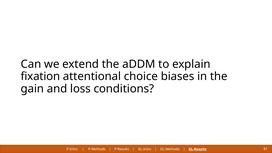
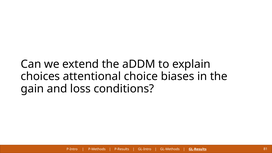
fixation: fixation -> choices (40, 76)
